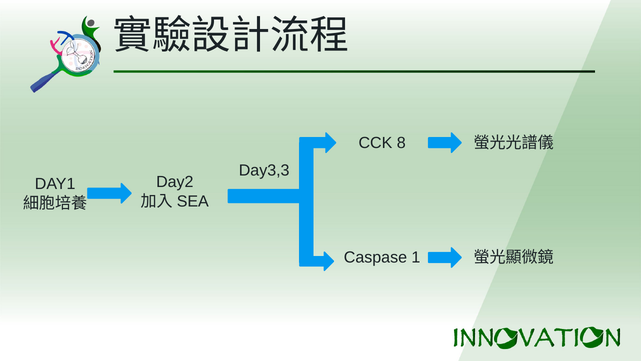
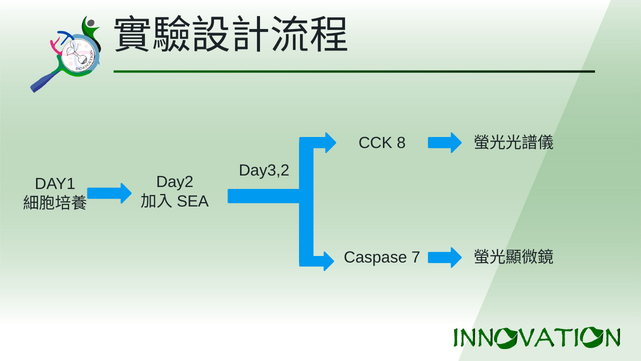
Day3,3: Day3,3 -> Day3,2 (264, 170)
1: 1 -> 7 (416, 257)
